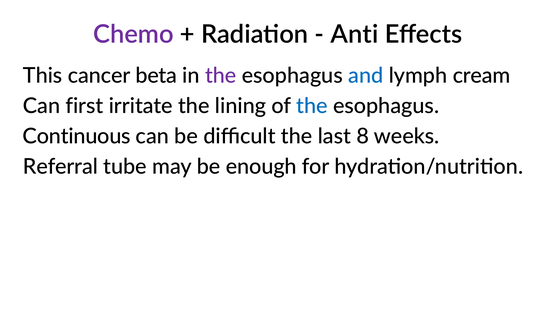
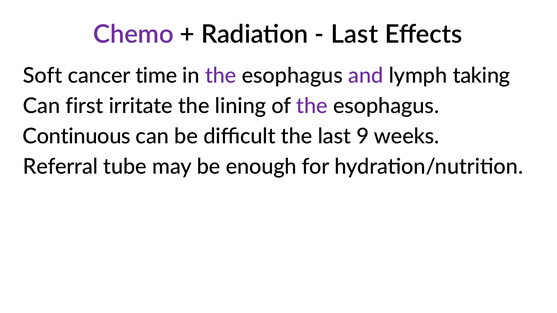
Anti: Anti -> Last (354, 34)
This: This -> Soft (43, 76)
beta: beta -> time (156, 76)
and colour: blue -> purple (366, 76)
cream: cream -> taking (481, 76)
the colour: blue -> purple (312, 106)
8: 8 -> 9 (363, 137)
